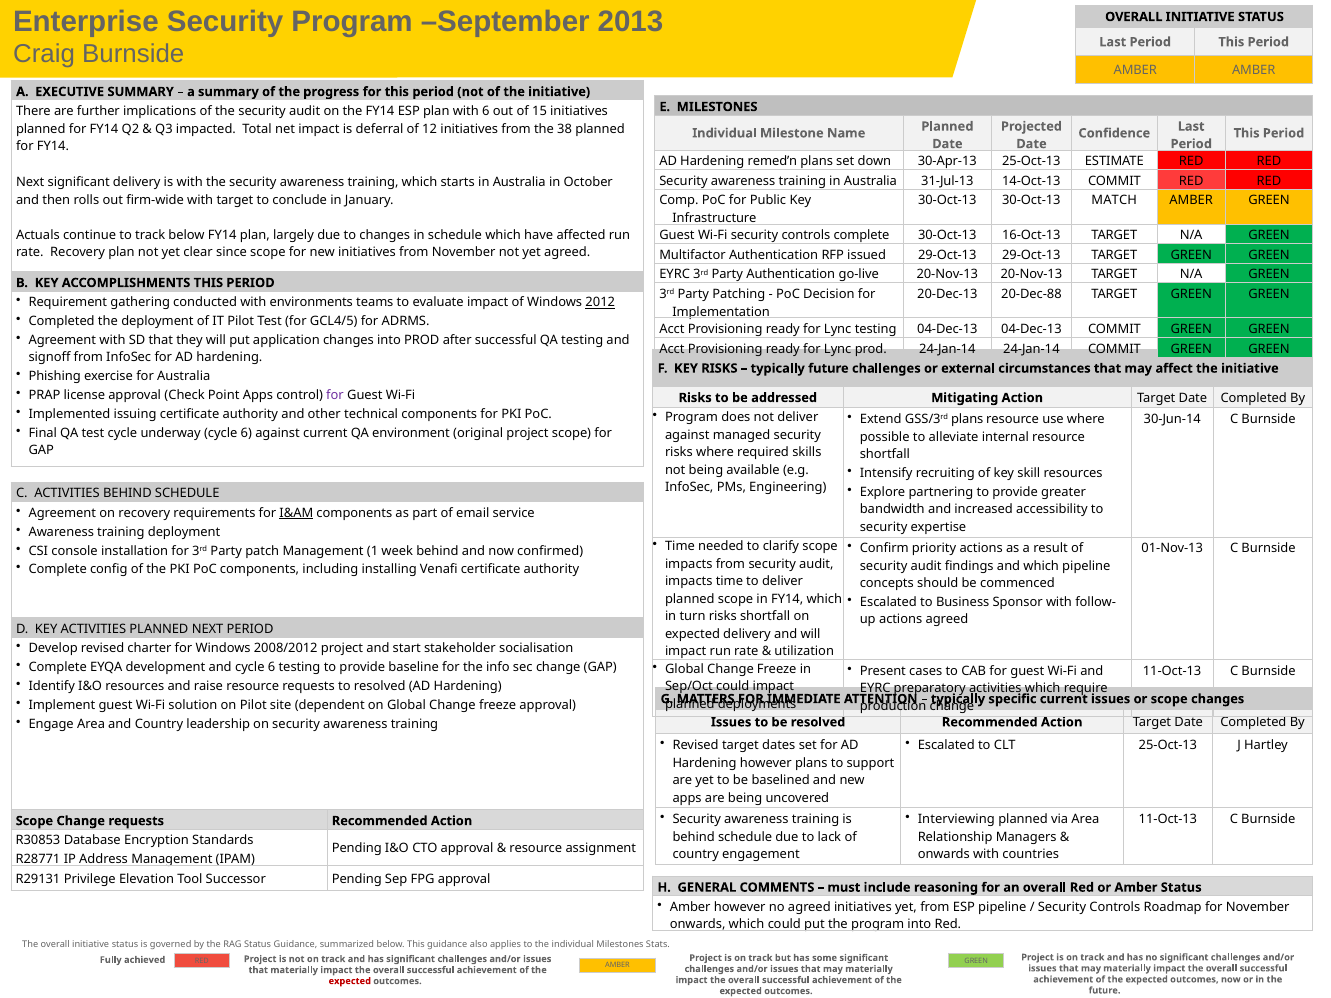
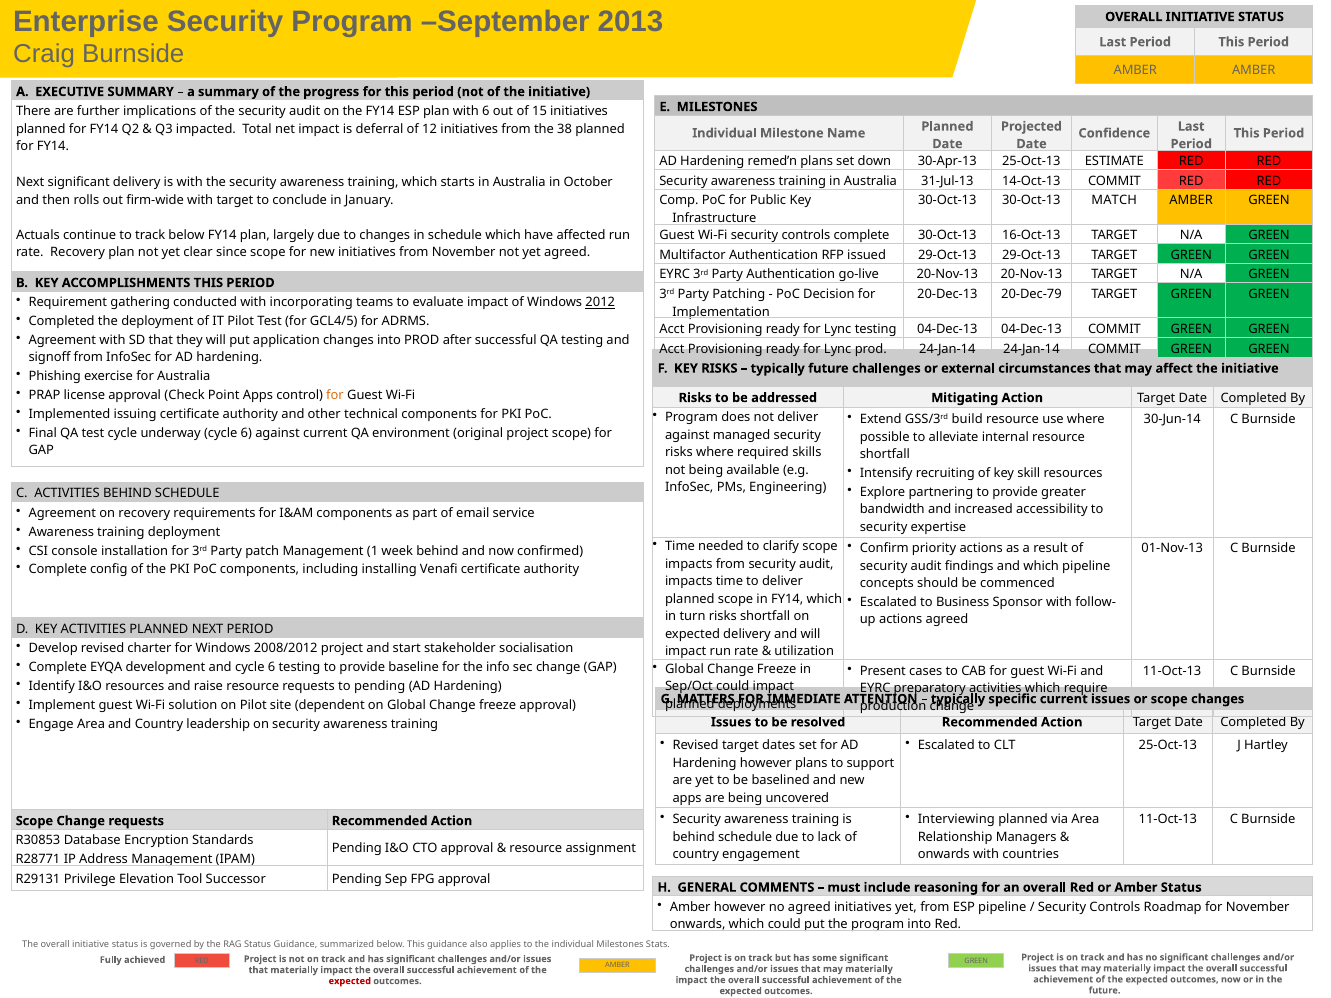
20-Dec-88: 20-Dec-88 -> 20-Dec-79 (1031, 294)
environments: environments -> incorporating (311, 302)
for colour: purple -> orange (335, 395)
GSS/3rd plans: plans -> build (967, 419)
I&AM underline: present -> none (296, 513)
to resolved: resolved -> pending (380, 686)
